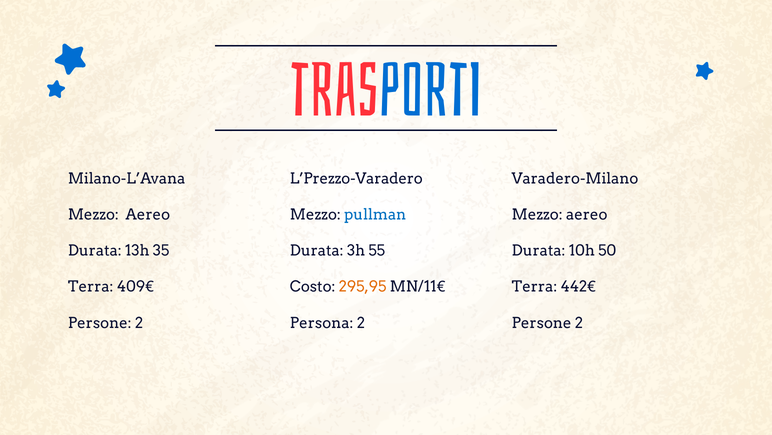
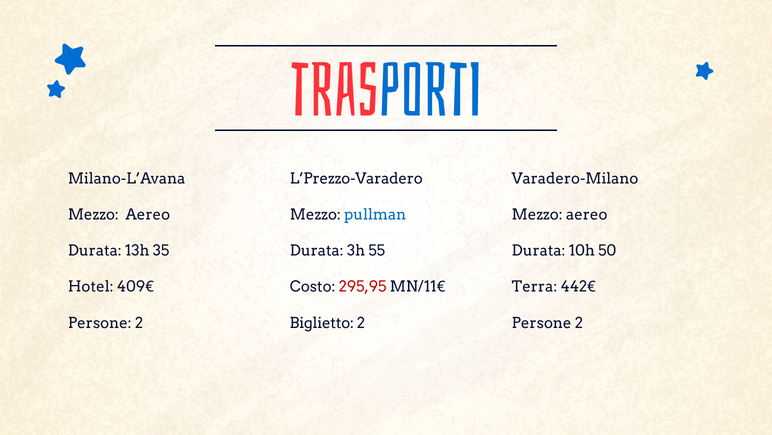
Terra: Terra -> Hotel (91, 286)
295,95 colour: orange -> red (363, 286)
Persona: Persona -> Biglietto (322, 323)
